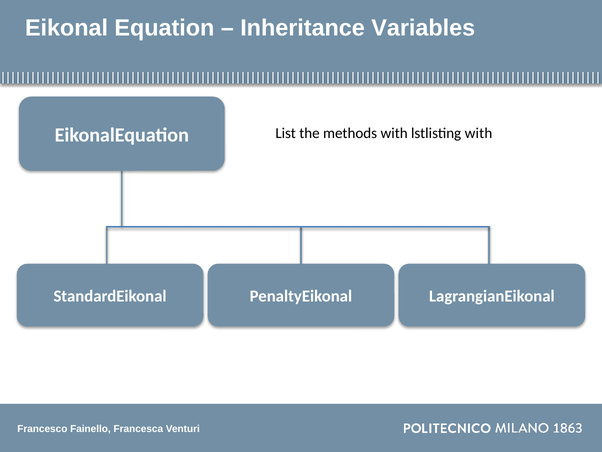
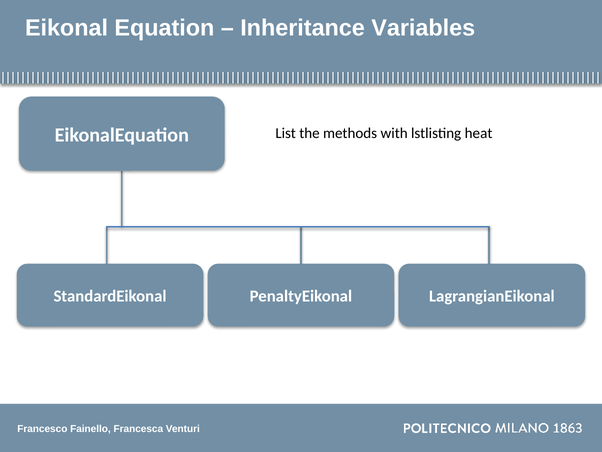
lstlisting with: with -> heat (479, 133)
